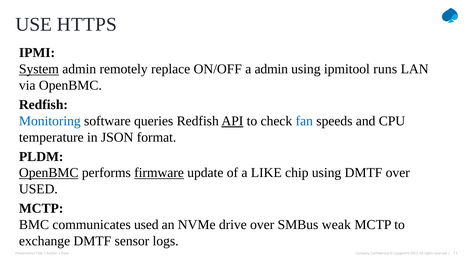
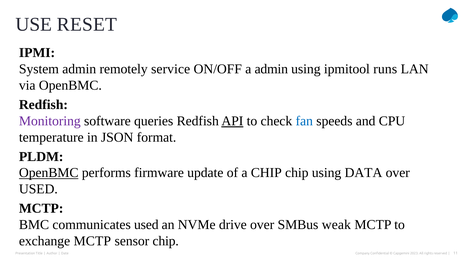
HTTPS: HTTPS -> RESET (87, 24)
System underline: present -> none (39, 69)
replace: replace -> service (171, 69)
Monitoring colour: blue -> purple (50, 121)
firmware underline: present -> none (159, 173)
a LIKE: LIKE -> CHIP (266, 173)
using DMTF: DMTF -> DATA (363, 173)
exchange DMTF: DMTF -> MCTP (92, 241)
sensor logs: logs -> chip (166, 241)
